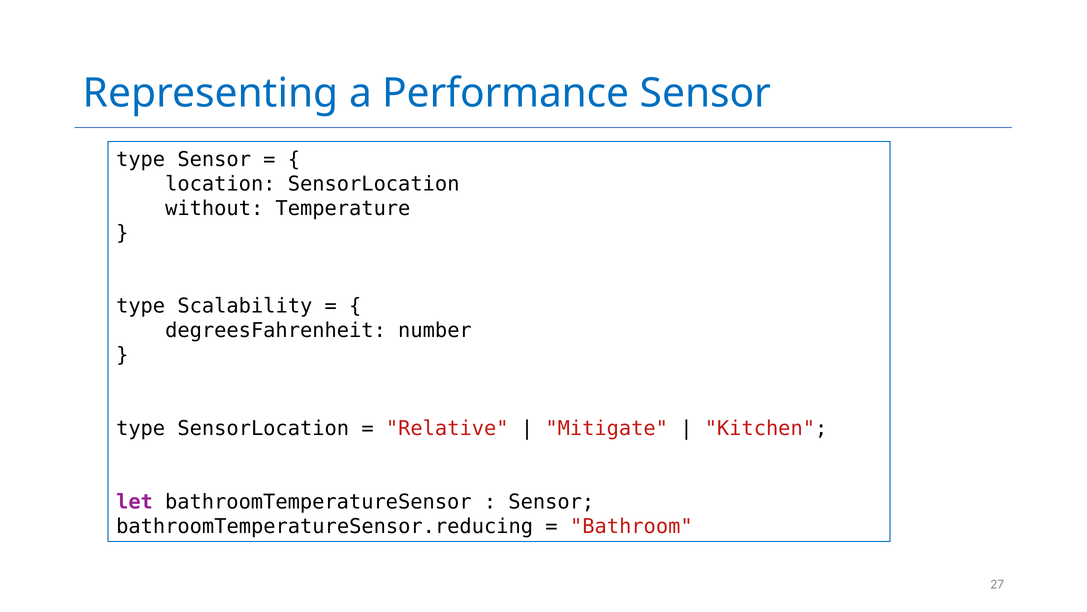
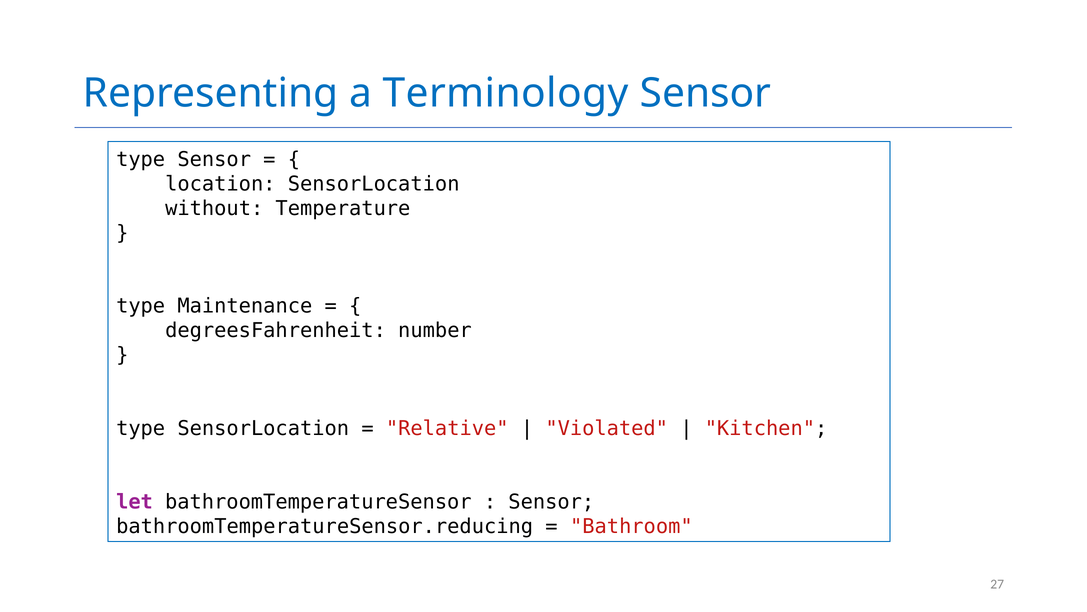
Performance: Performance -> Terminology (506, 93)
Scalability: Scalability -> Maintenance (245, 306)
Mitigate: Mitigate -> Violated (607, 428)
